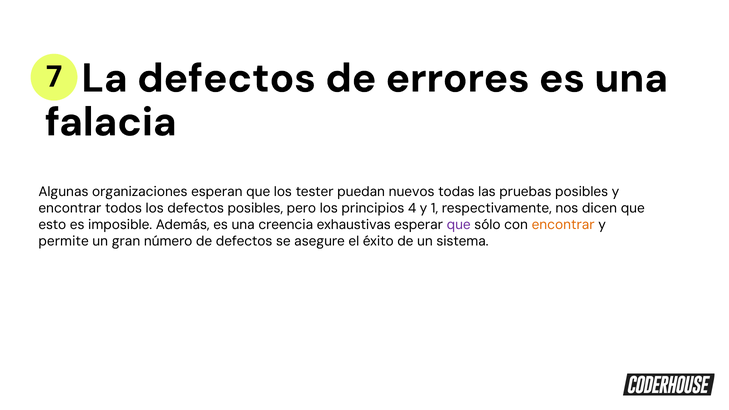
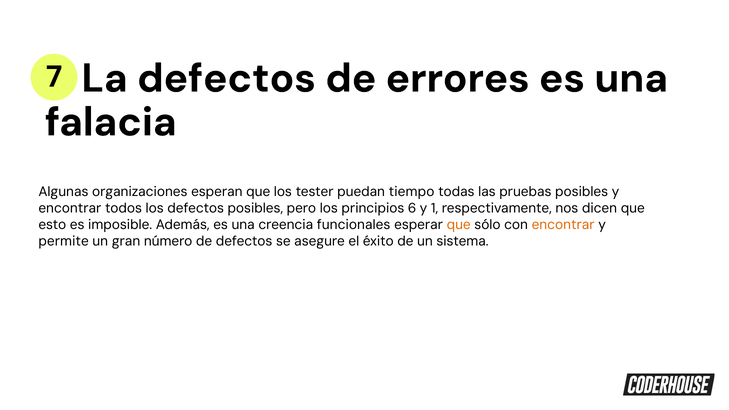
nuevos: nuevos -> tiempo (412, 192)
4: 4 -> 6 (412, 208)
exhaustivas: exhaustivas -> funcionales (354, 225)
que colour: purple -> orange (459, 225)
